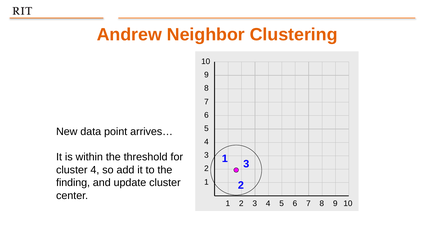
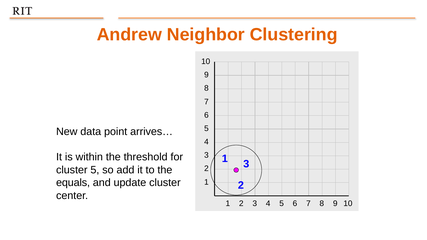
cluster 4: 4 -> 5 (95, 170)
finding: finding -> equals (73, 183)
